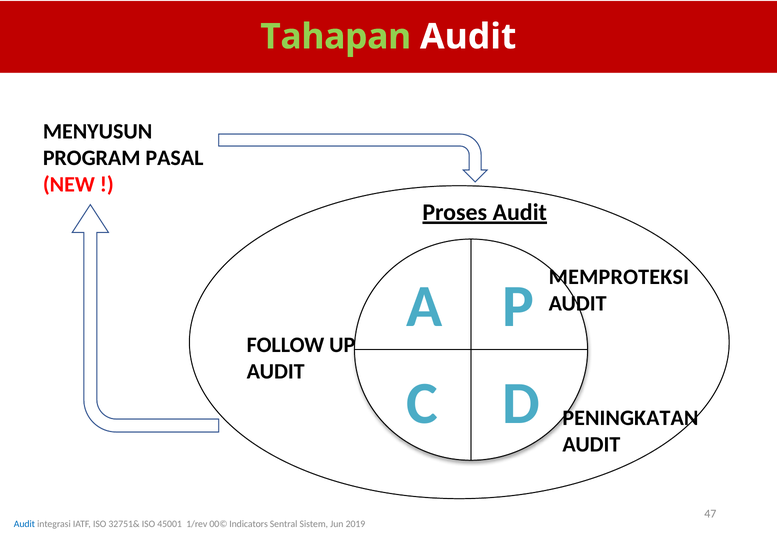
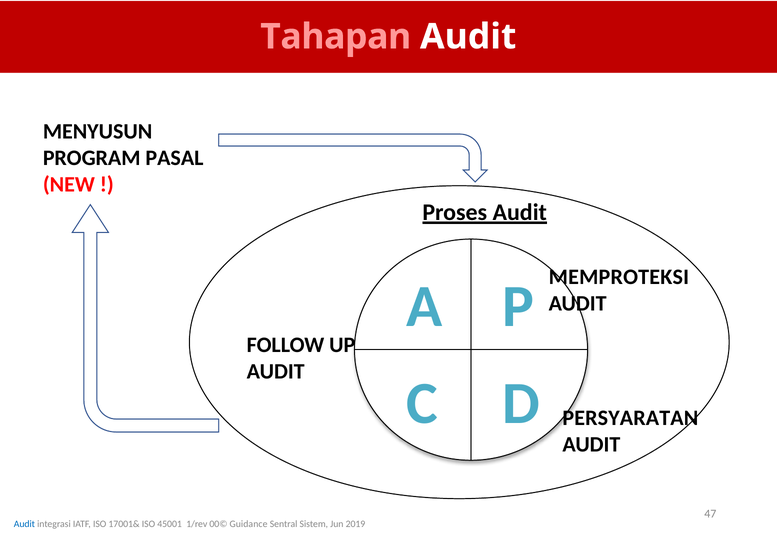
Tahapan colour: light green -> pink (336, 37)
PENINGKATAN: PENINGKATAN -> PERSYARATAN (630, 418)
32751&: 32751& -> 17001& (124, 524)
Indicators: Indicators -> Guidance (249, 524)
